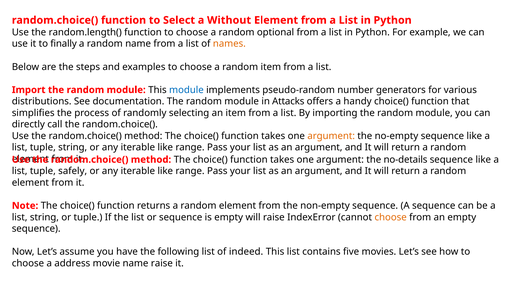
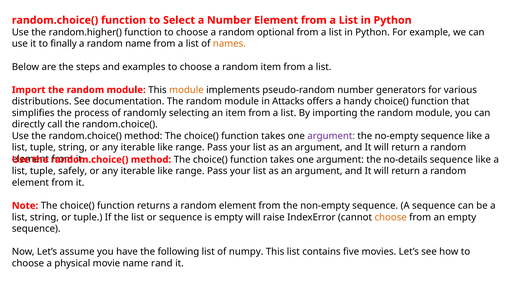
a Without: Without -> Number (229, 20)
random.length(: random.length( -> random.higher( (85, 32)
module colour: blue -> orange (186, 90)
argument colour: orange -> purple (331, 136)
indeed: indeed -> numpy (246, 252)
address: address -> physical (72, 264)
name raise: raise -> rand (162, 264)
